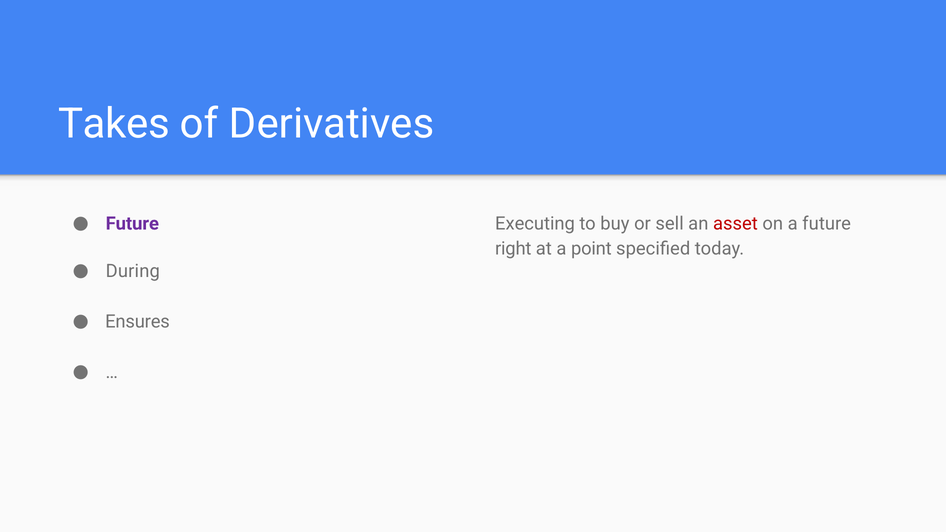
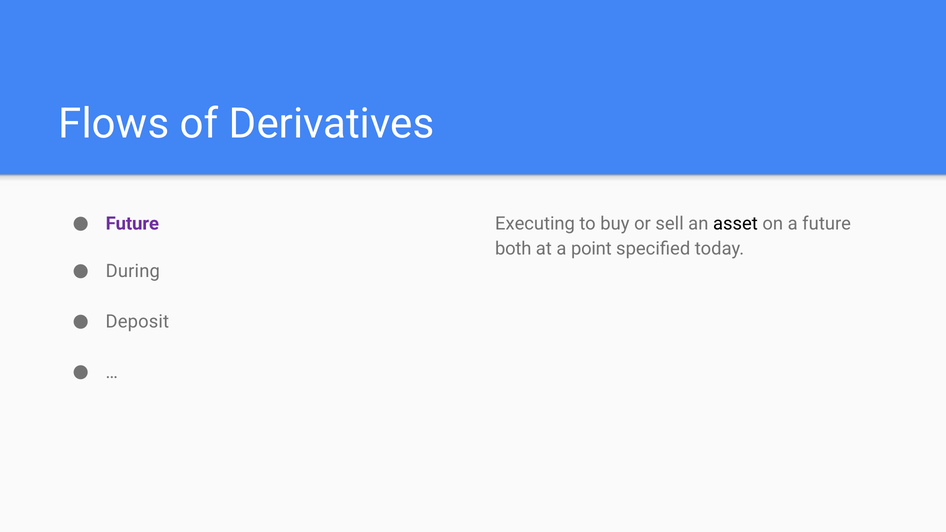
Takes: Takes -> Flows (114, 124)
asset colour: red -> black (735, 224)
right: right -> both (513, 249)
Ensures: Ensures -> Deposit (137, 322)
